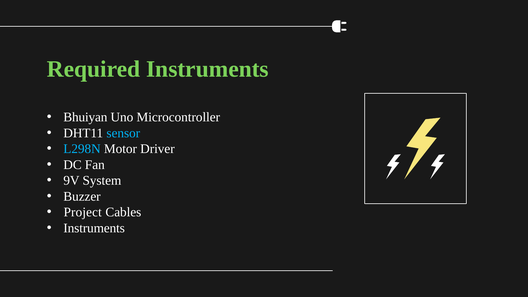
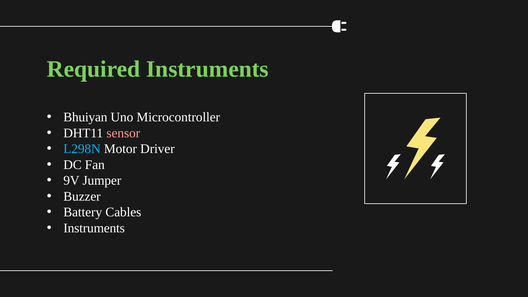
sensor colour: light blue -> pink (123, 133)
System: System -> Jumper (102, 181)
Project: Project -> Battery (83, 212)
